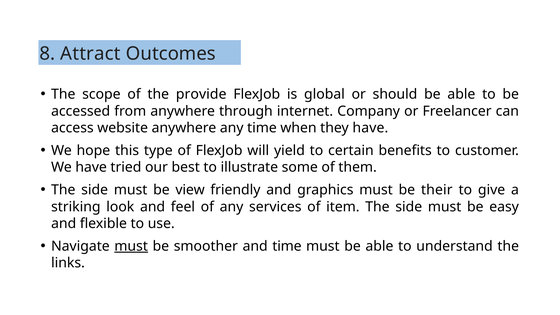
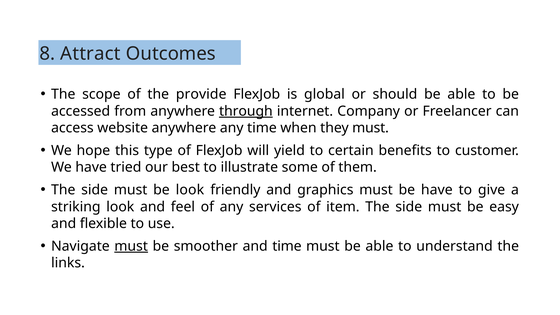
through underline: none -> present (246, 111)
they have: have -> must (371, 128)
be view: view -> look (190, 190)
be their: their -> have (437, 190)
